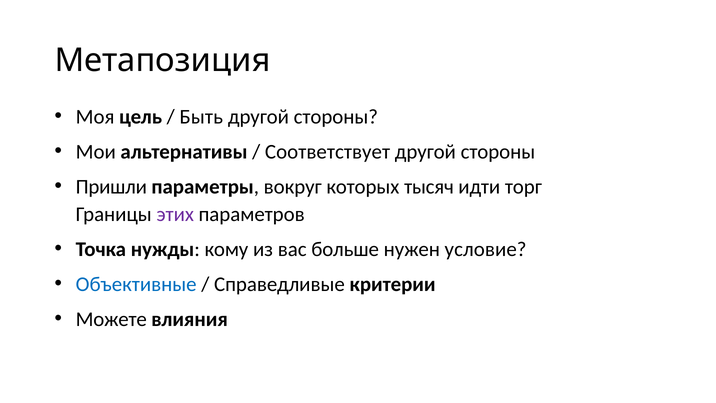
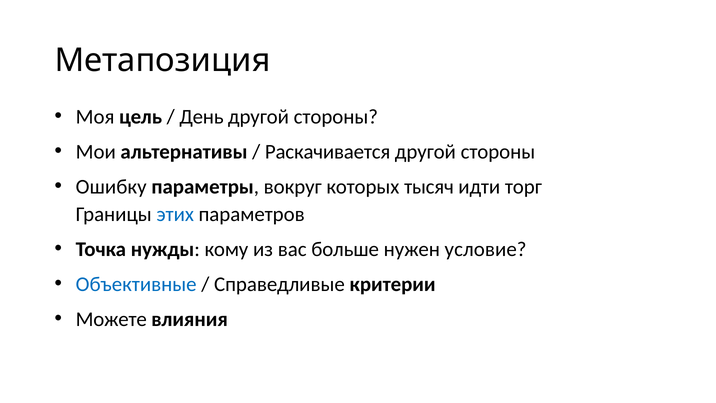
Быть: Быть -> День (201, 117)
Соответствует: Соответствует -> Раскачивается (328, 152)
Пришли: Пришли -> Ошибку (111, 187)
этих colour: purple -> blue (175, 214)
